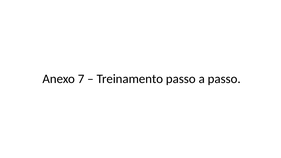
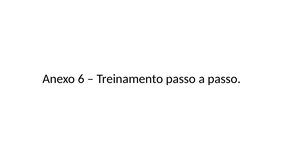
7: 7 -> 6 (81, 79)
